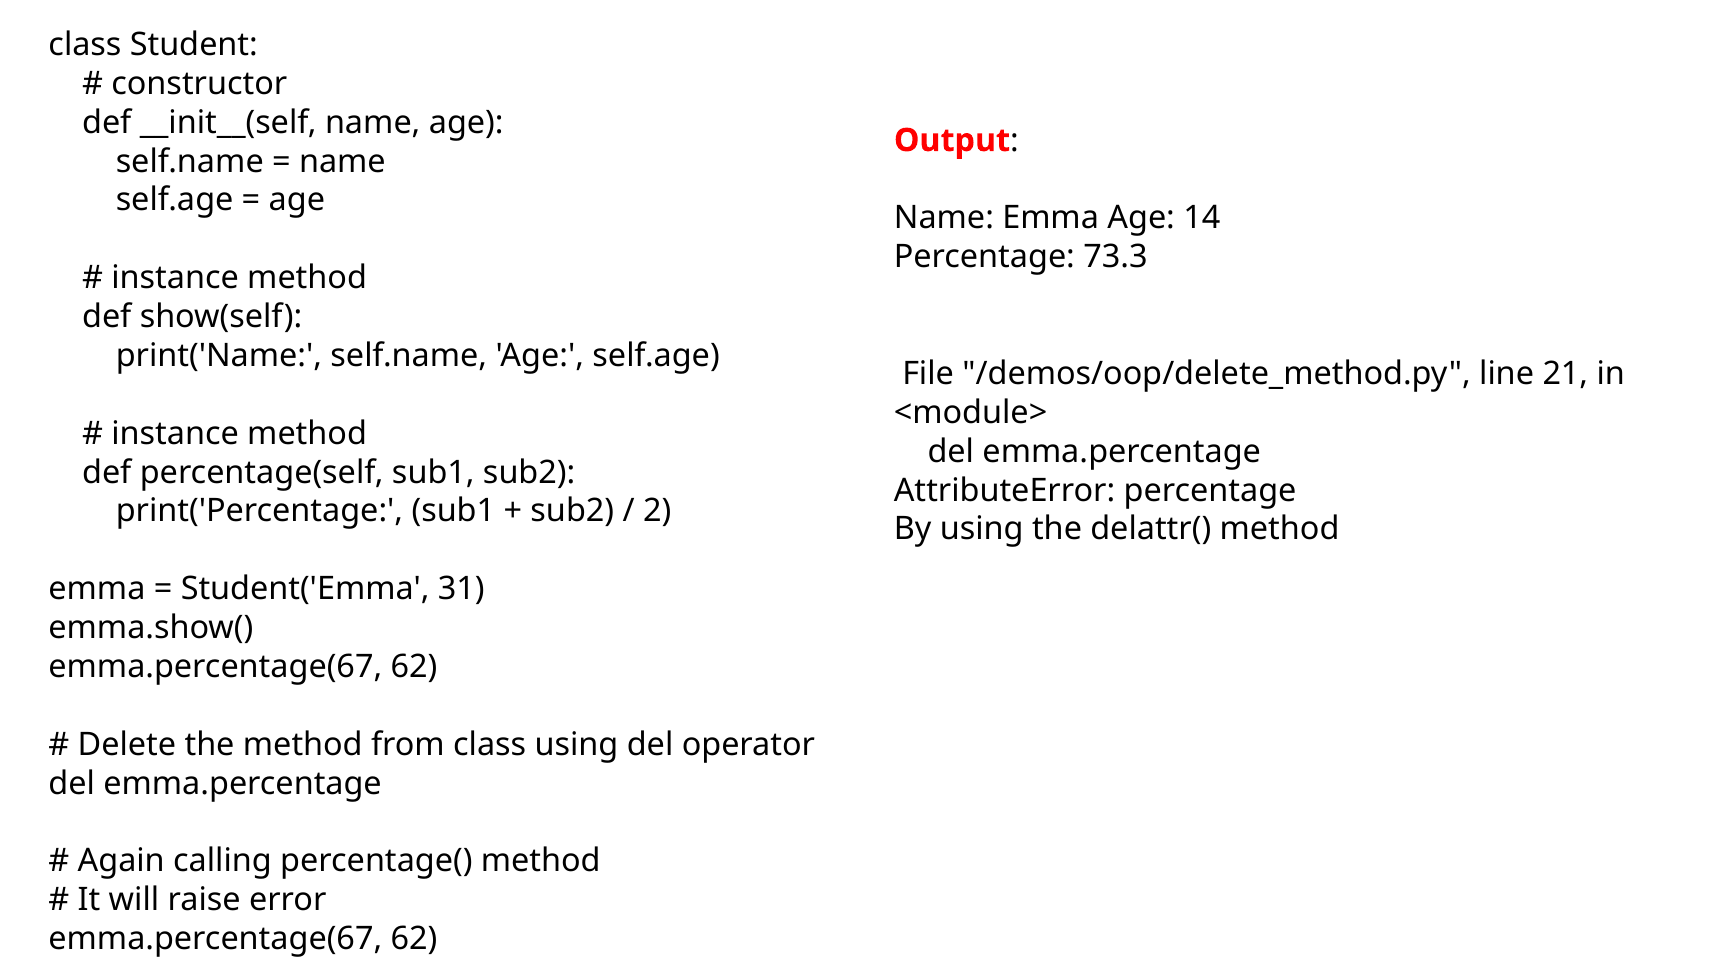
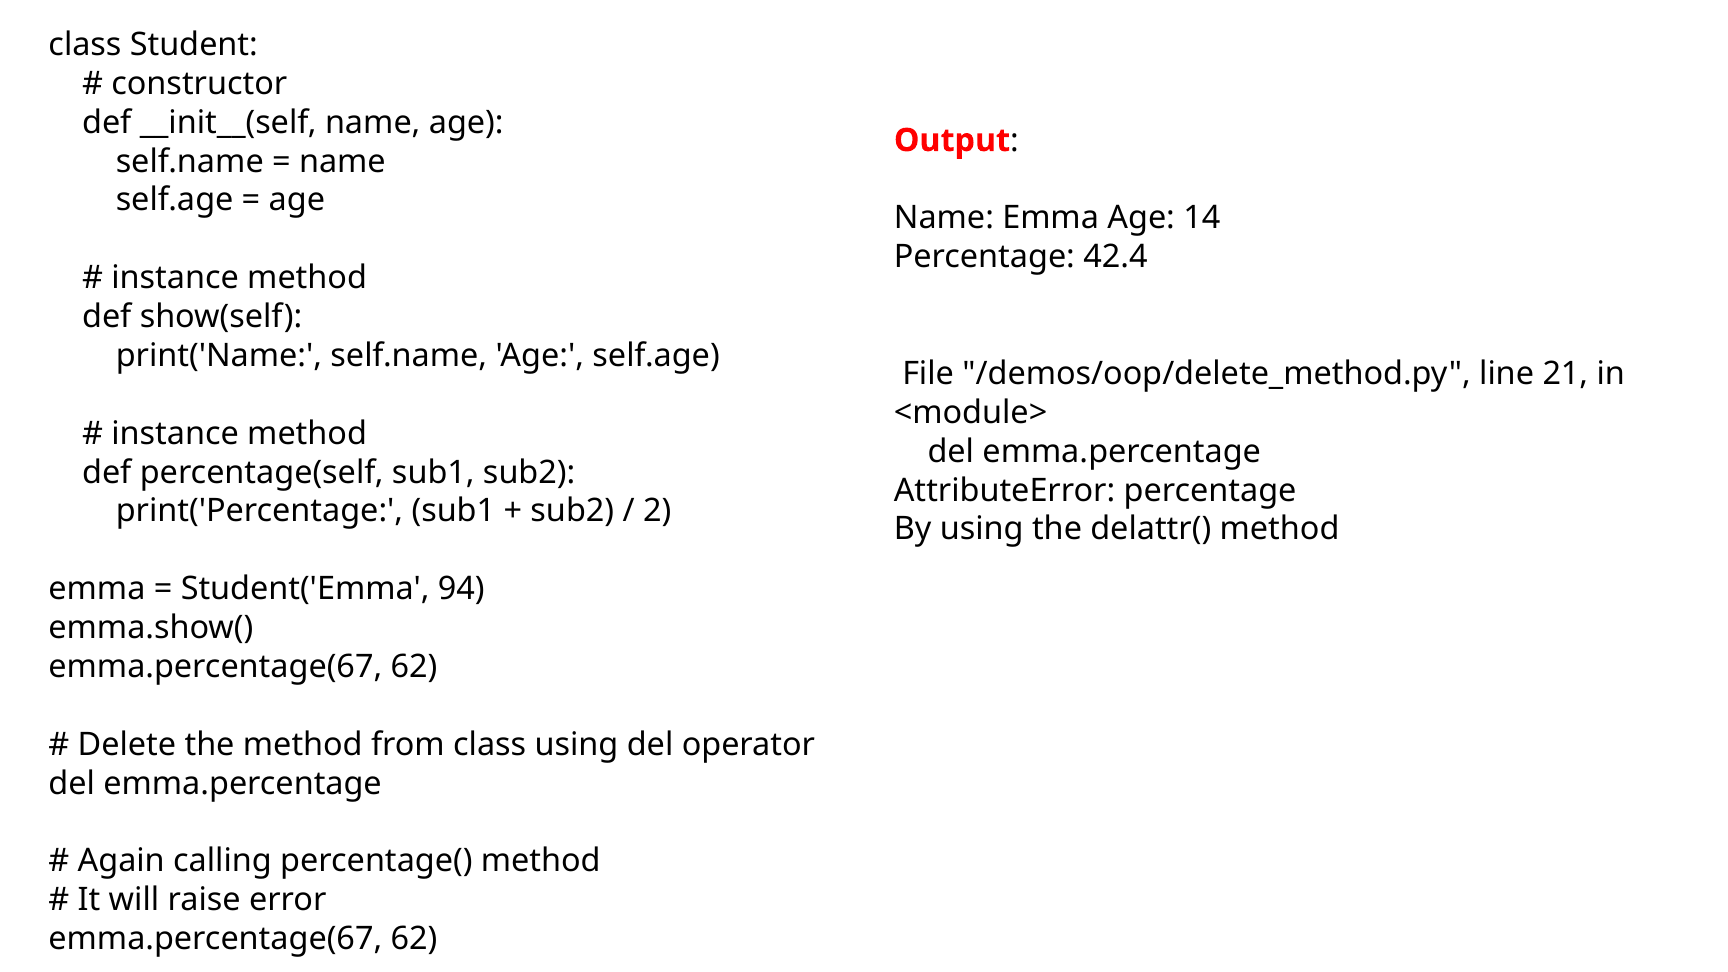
73.3: 73.3 -> 42.4 (1115, 257)
31: 31 -> 94 (461, 589)
